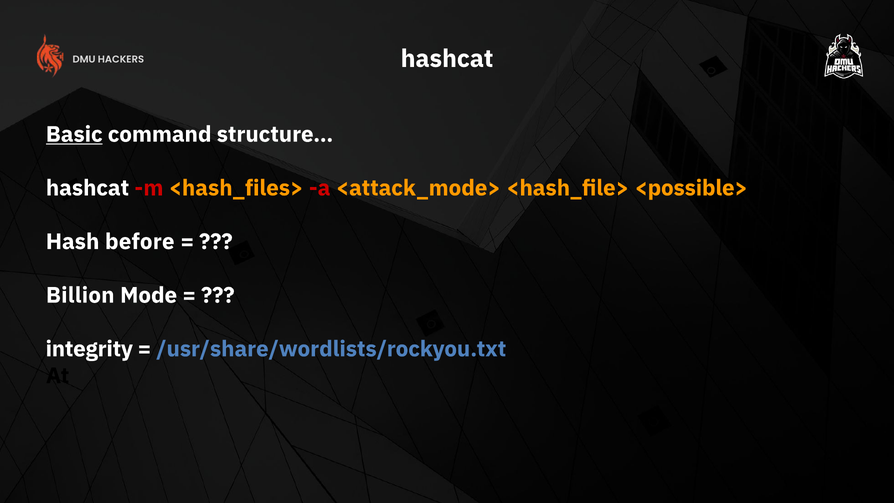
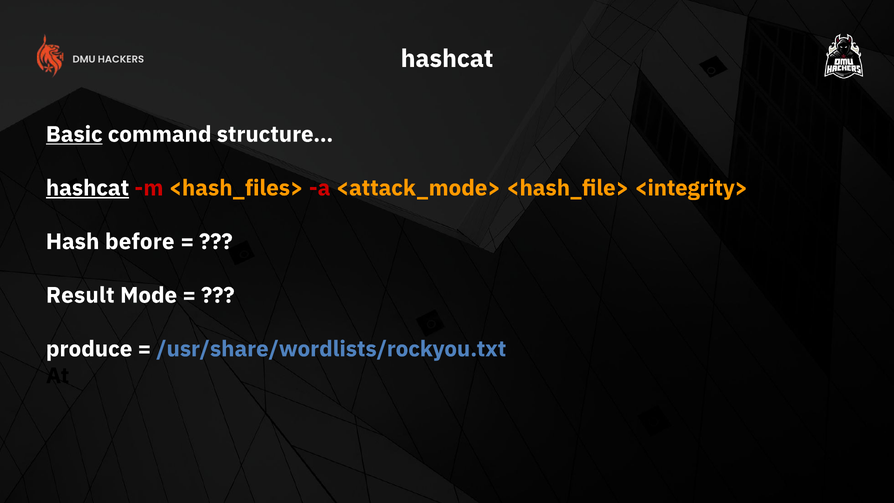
hashcat underline: none -> present (88, 188)
<possible>: <possible> -> <integrity> (691, 188)
Billion: Billion -> Result (80, 295)
integrity: integrity -> produce (89, 349)
